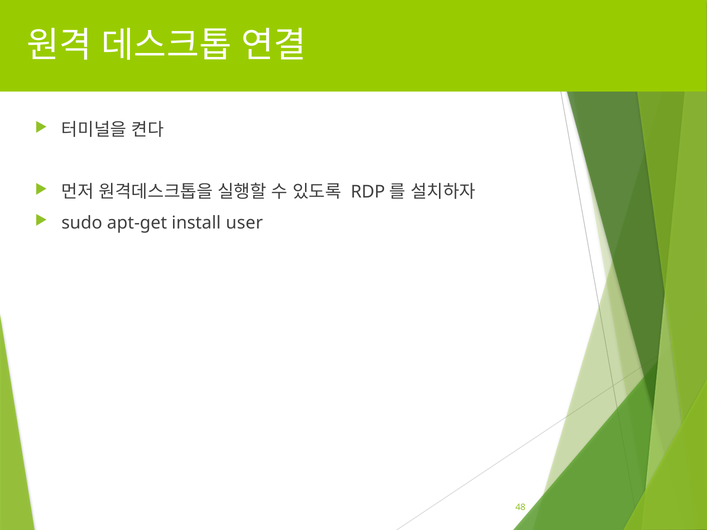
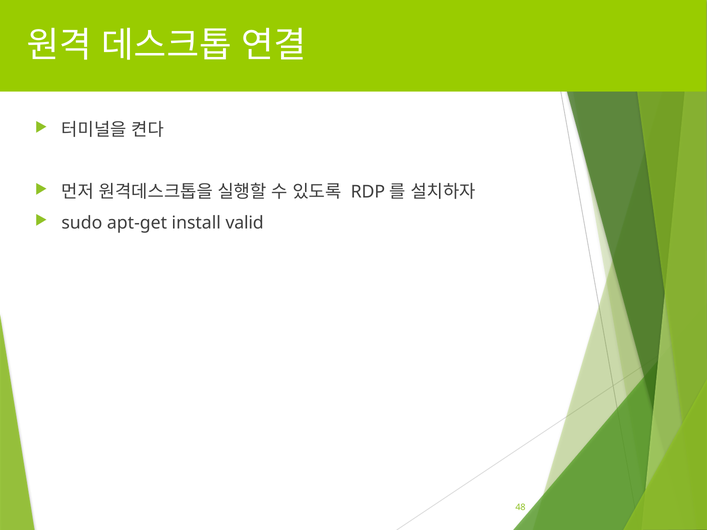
user: user -> valid (245, 223)
